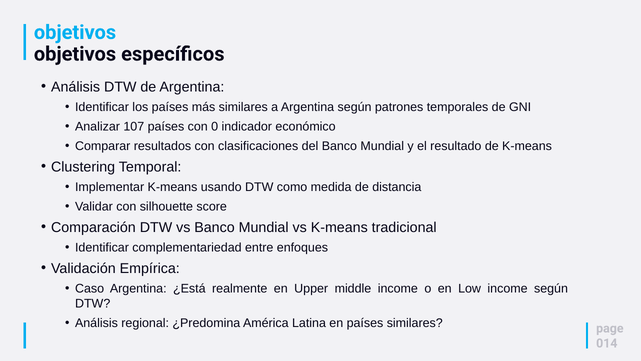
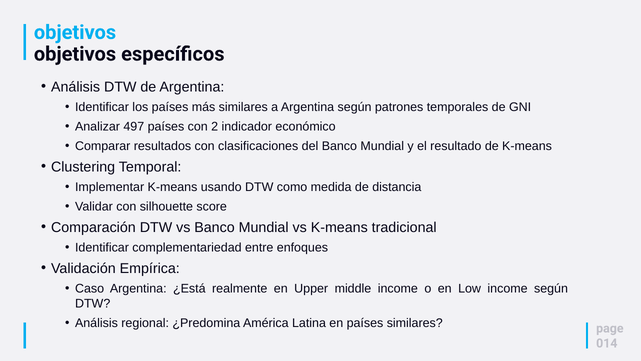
107: 107 -> 497 (134, 127)
0: 0 -> 2 (215, 127)
